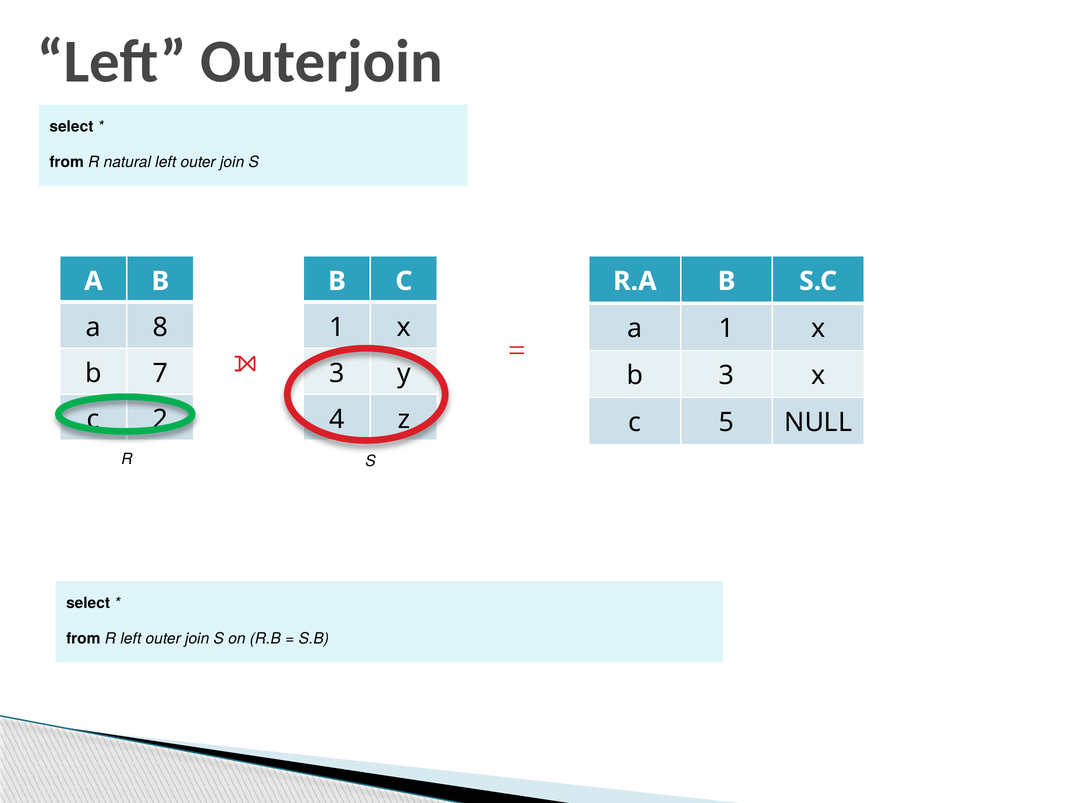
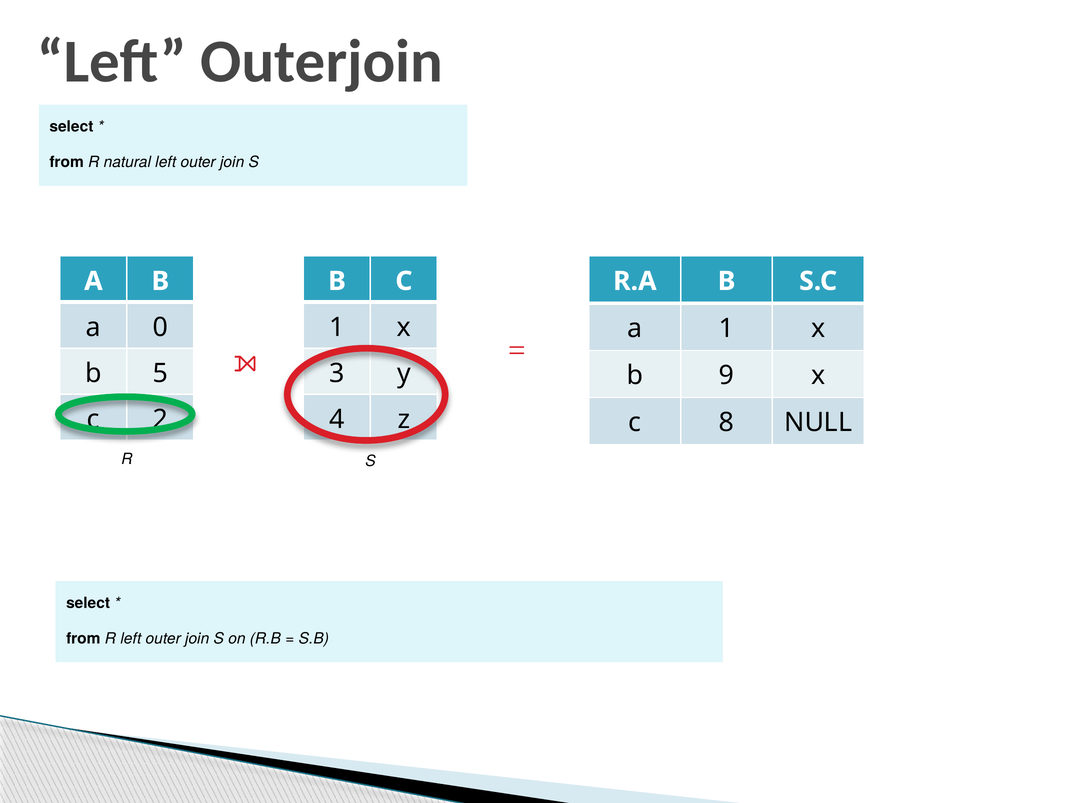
8: 8 -> 0 (160, 327)
7: 7 -> 5 (160, 373)
b 3: 3 -> 9 (727, 376)
5: 5 -> 8 (727, 423)
